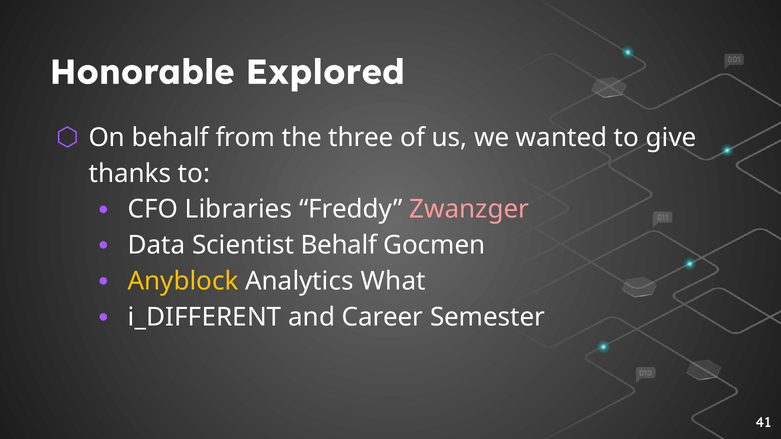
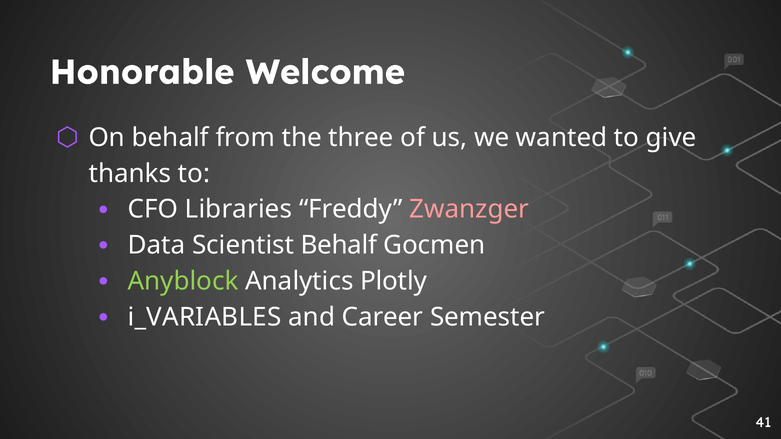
Explored: Explored -> Welcome (325, 72)
Anyblock colour: yellow -> light green (183, 281)
What: What -> Plotly (394, 281)
i_DIFFERENT: i_DIFFERENT -> i_VARIABLES (205, 317)
